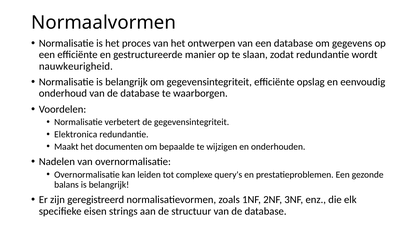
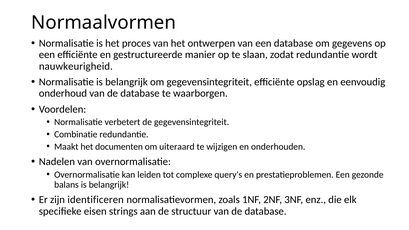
Elektronica: Elektronica -> Combinatie (76, 134)
bepaalde: bepaalde -> uiteraard (177, 147)
geregistreerd: geregistreerd -> identificeren (96, 200)
